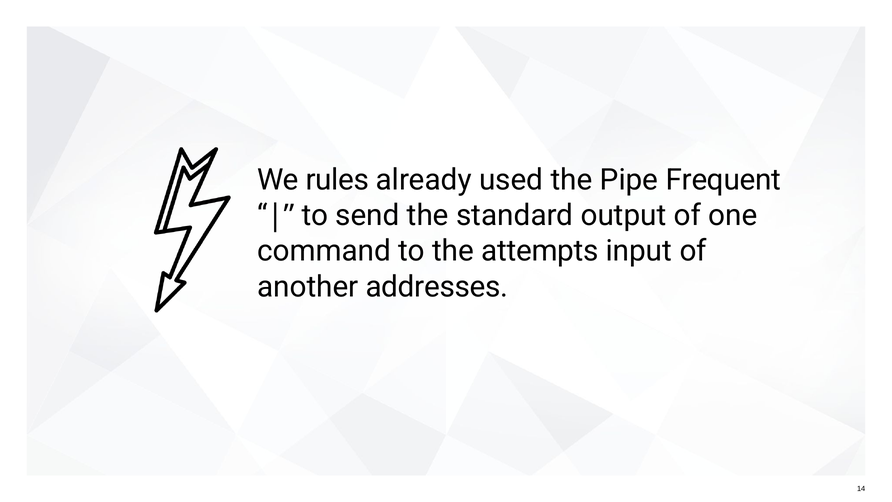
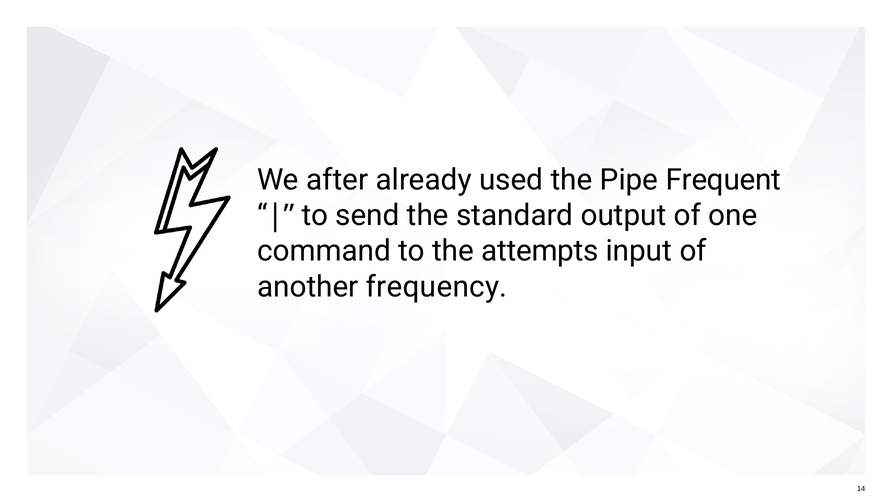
rules: rules -> after (337, 180)
addresses: addresses -> frequency (437, 287)
